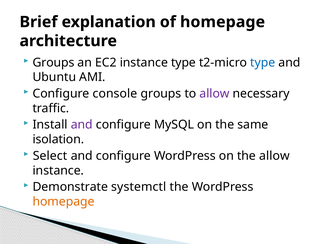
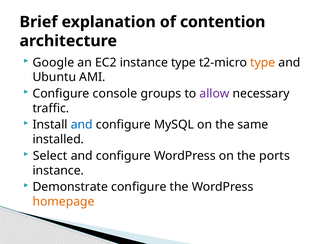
of homepage: homepage -> contention (223, 22)
Groups: Groups -> Google (53, 63)
type colour: blue -> orange (263, 63)
and colour: purple -> blue (82, 125)
isolation: isolation -> installed (58, 140)
the allow: allow -> ports (274, 156)
Demonstrate systemctl: systemctl -> configure (139, 187)
